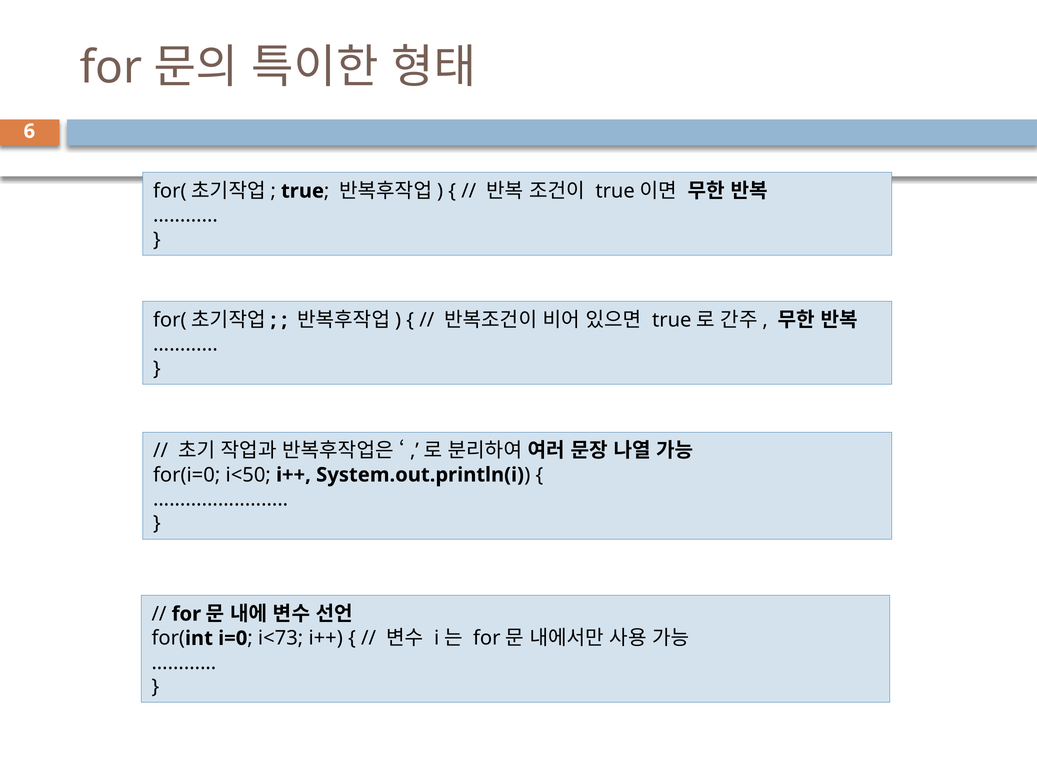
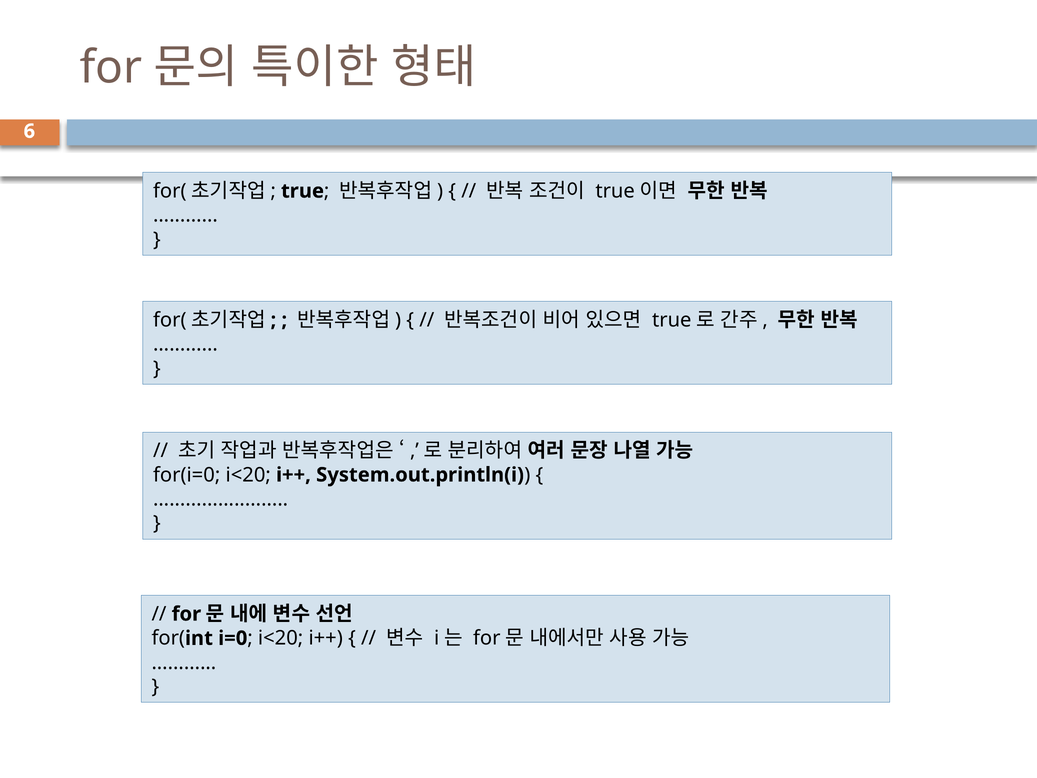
for(i=0 i<50: i<50 -> i<20 (248, 475)
i=0 i<73: i<73 -> i<20 (281, 638)
